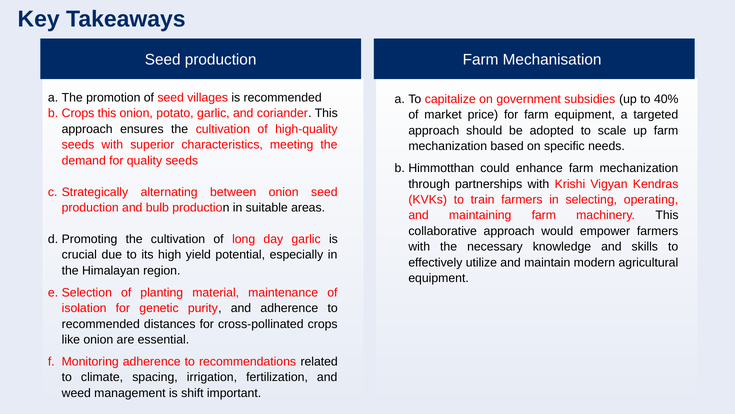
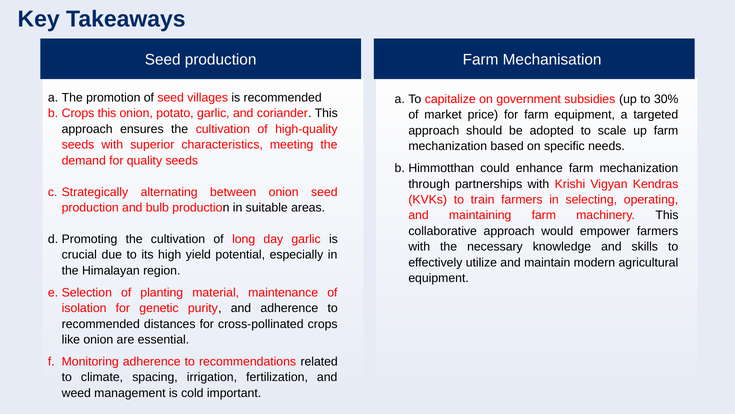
40%: 40% -> 30% (666, 99)
shift: shift -> cold (192, 392)
